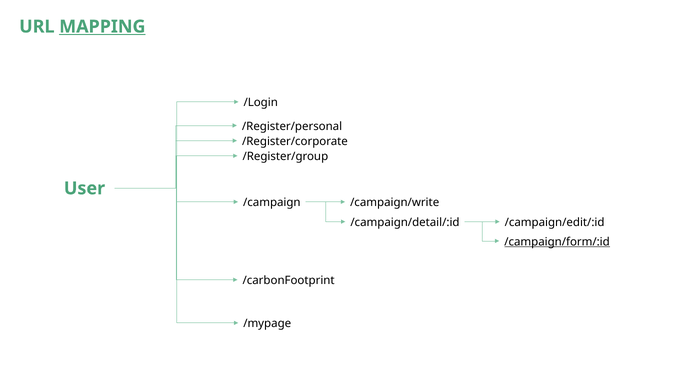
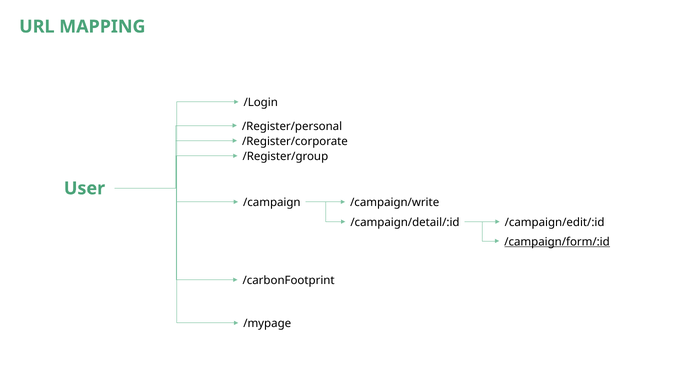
MAPPING underline: present -> none (102, 27)
